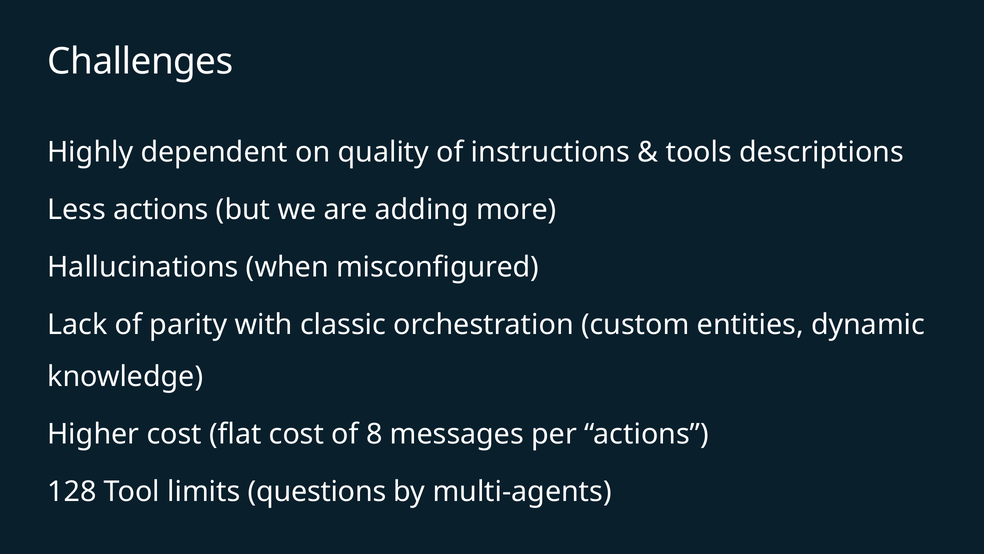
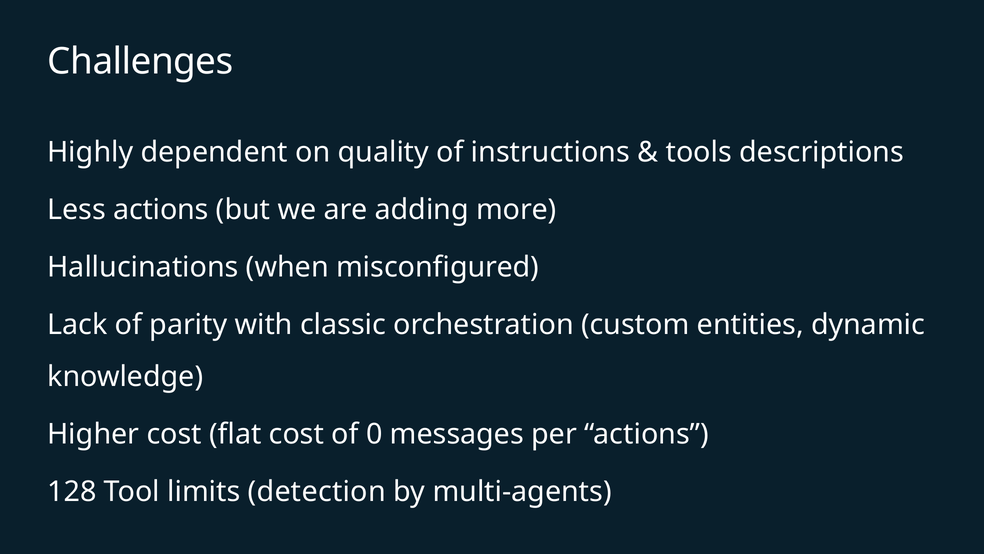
8: 8 -> 0 (374, 434)
questions: questions -> detection (317, 491)
